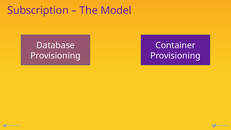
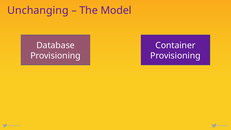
Subscription: Subscription -> Unchanging (38, 10)
